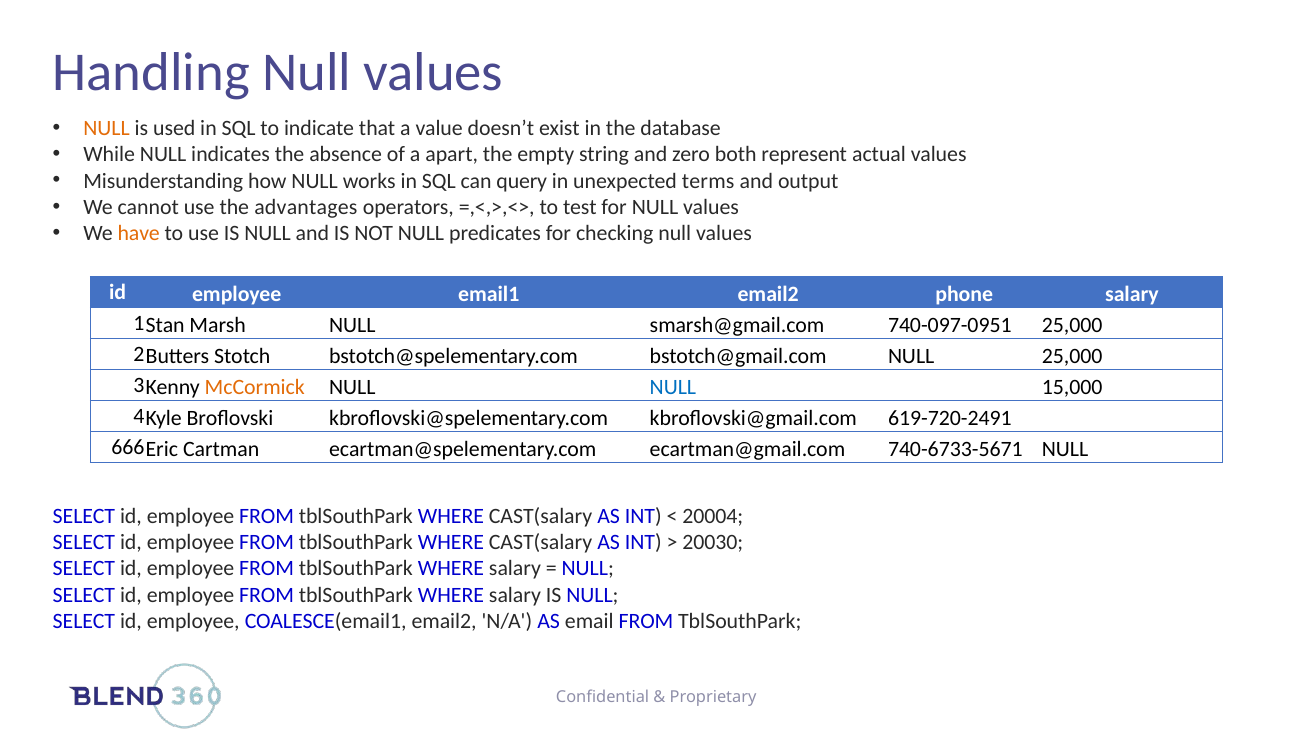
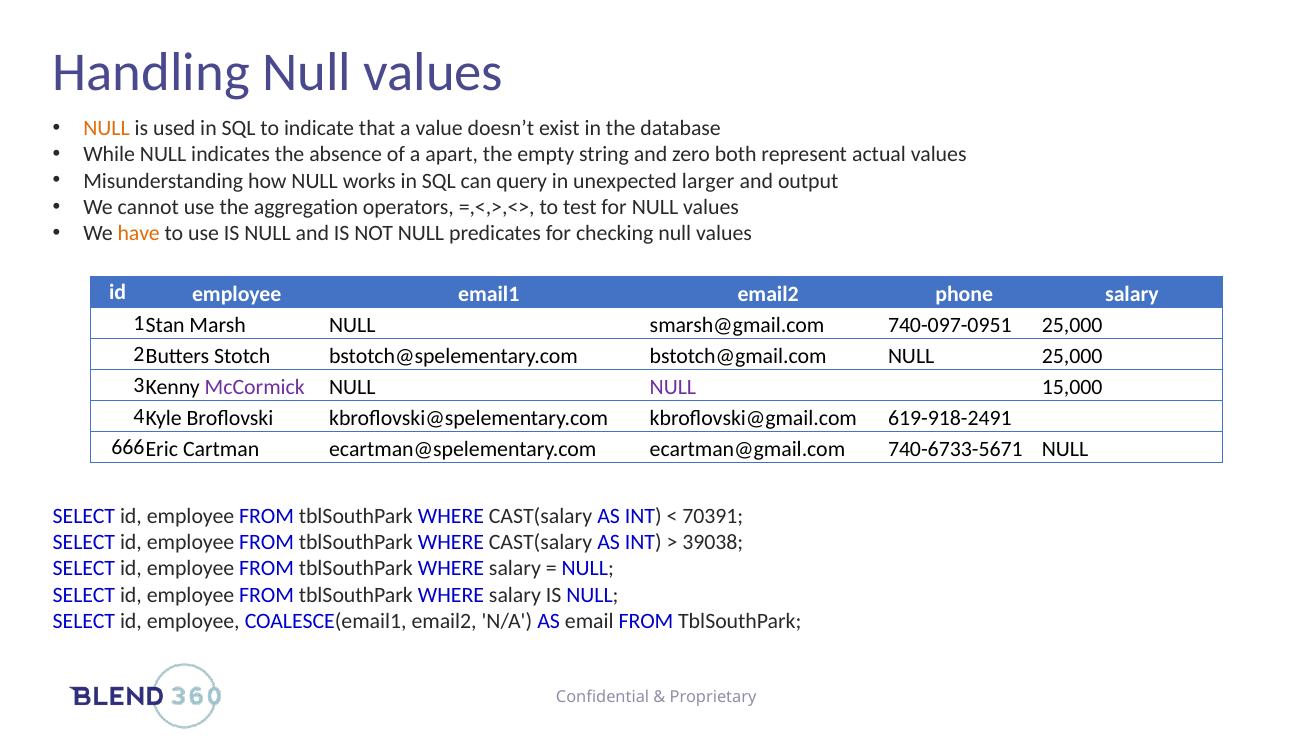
terms: terms -> larger (708, 181)
advantages: advantages -> aggregation (306, 207)
McCormick colour: orange -> purple (255, 387)
NULL colour: blue -> purple (673, 387)
619-720-2491: 619-720-2491 -> 619-918-2491 (950, 418)
20004: 20004 -> 70391 (713, 516)
20030: 20030 -> 39038 (713, 542)
